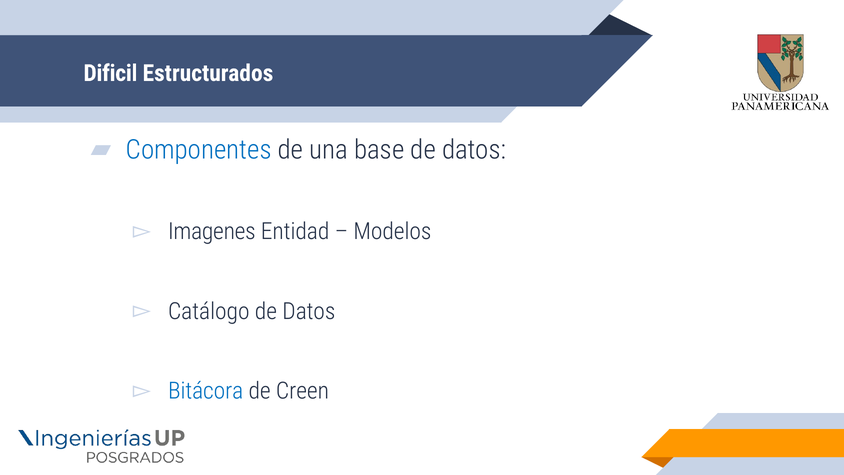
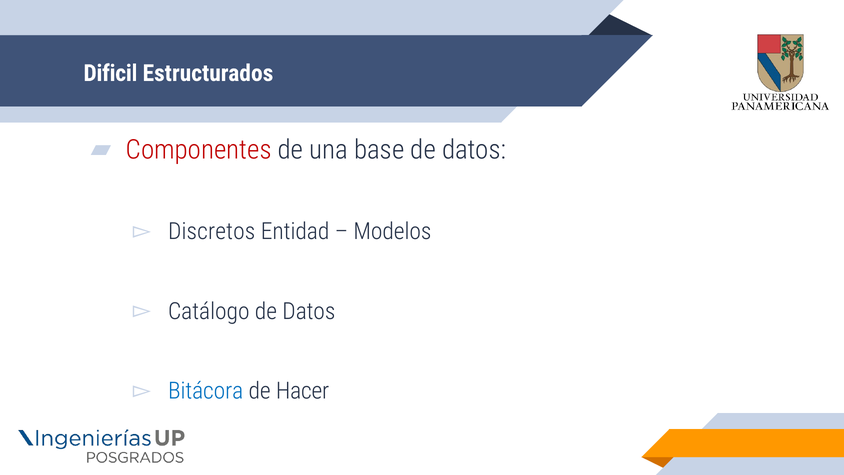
Componentes colour: blue -> red (199, 150)
Imagenes: Imagenes -> Discretos (212, 232)
Creen: Creen -> Hacer (303, 391)
